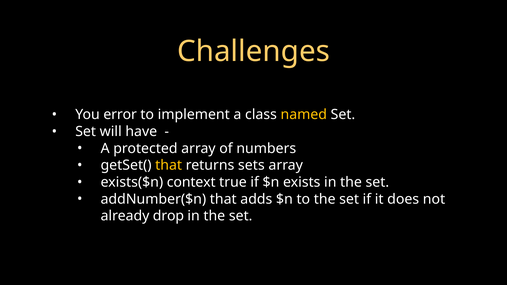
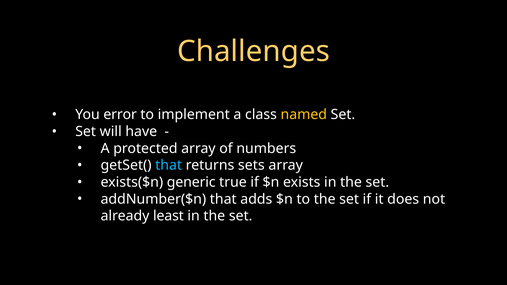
that colour: yellow -> light blue (169, 165)
context: context -> generic (191, 182)
drop: drop -> least (168, 216)
